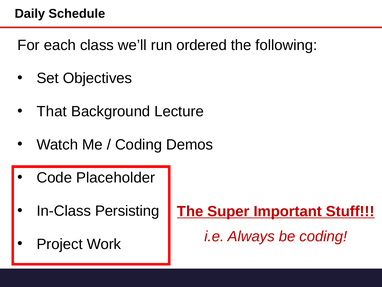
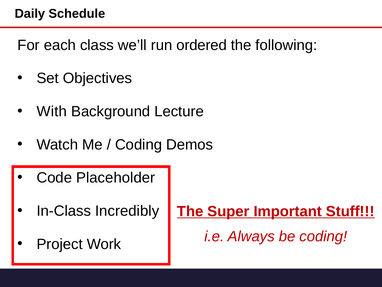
That: That -> With (52, 111)
Persisting: Persisting -> Incredibly (127, 211)
